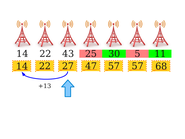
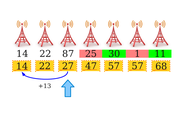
43: 43 -> 87 (68, 54)
5: 5 -> 1 (137, 54)
